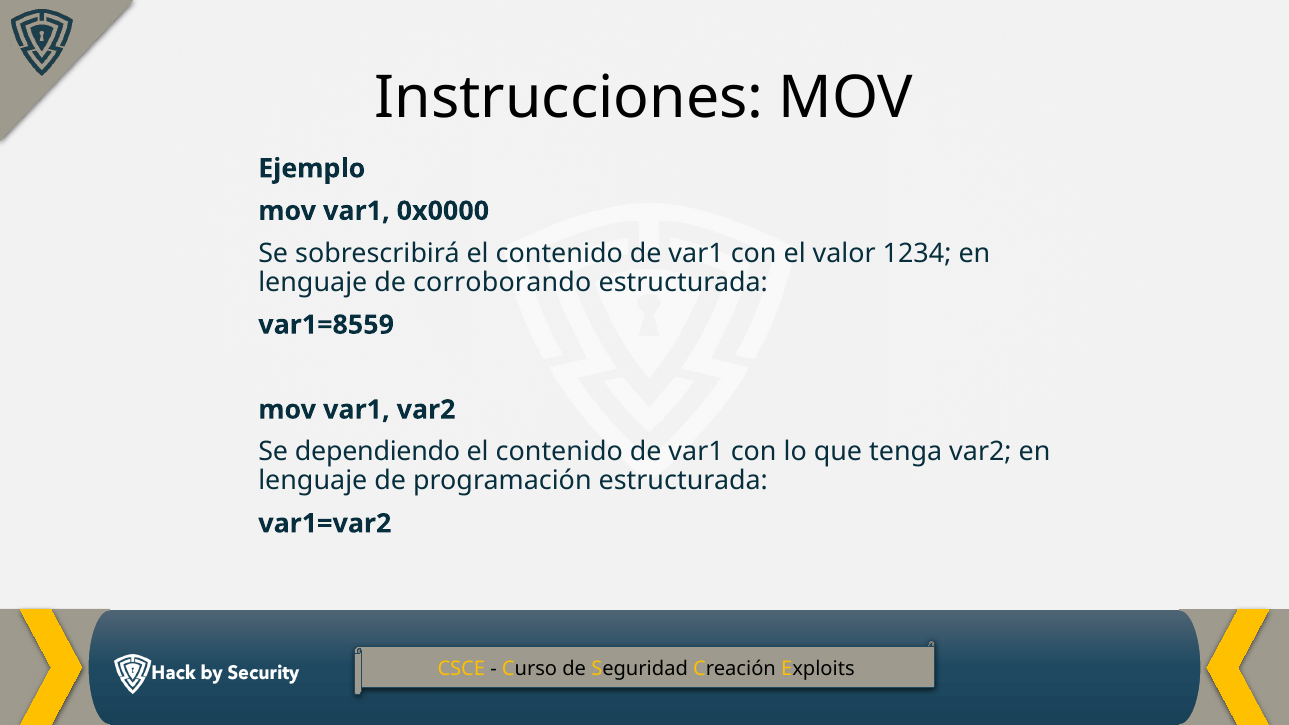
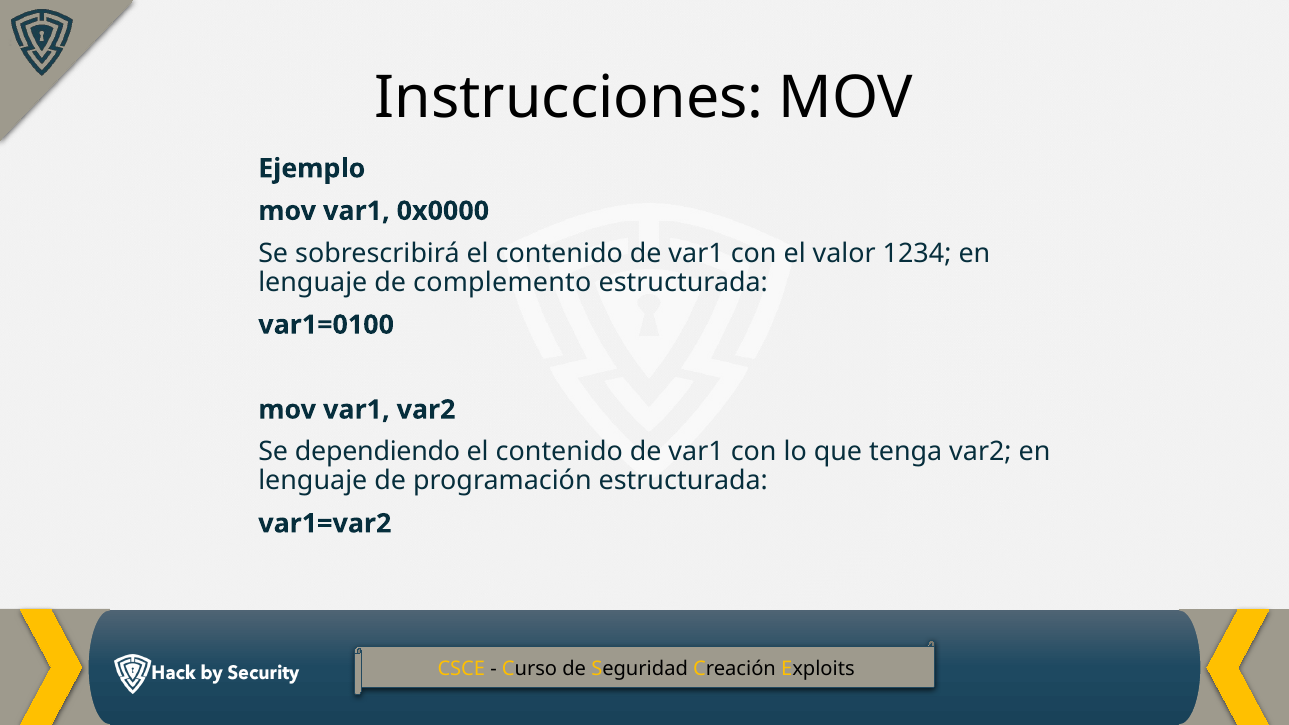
corroborando: corroborando -> complemento (502, 282)
var1=8559: var1=8559 -> var1=0100 (326, 325)
